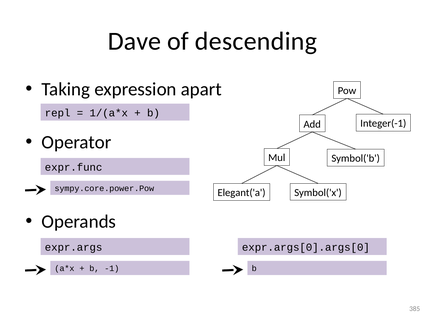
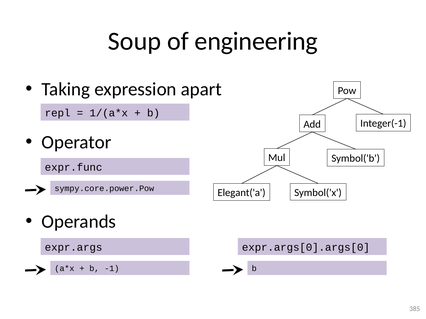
Dave: Dave -> Soup (135, 41)
descending: descending -> engineering (256, 41)
